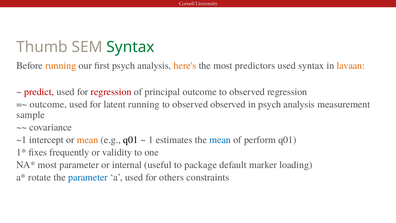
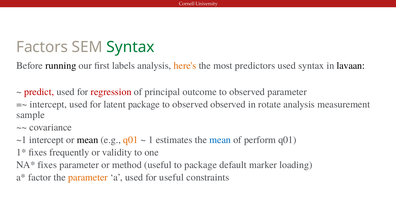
Thumb: Thumb -> Factors (42, 47)
running colour: orange -> black (61, 66)
first psych: psych -> labels (124, 66)
lavaan colour: orange -> black (351, 66)
observed regression: regression -> parameter (287, 92)
outcome: outcome -> intercept (48, 104)
latent running: running -> package (144, 104)
in psych: psych -> rotate (270, 104)
mean colour: orange -> black (88, 140)
q01 colour: black -> orange (131, 140)
most: most -> fixes (47, 165)
internal: internal -> method (127, 165)
rotate: rotate -> factor (40, 177)
parameter colour: blue -> orange (88, 177)
for others: others -> useful (172, 177)
